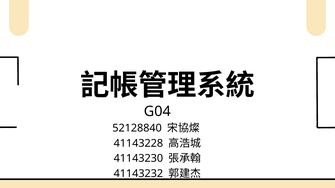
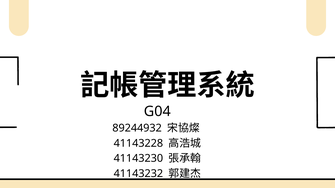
52128840: 52128840 -> 89244932 (137, 128)
